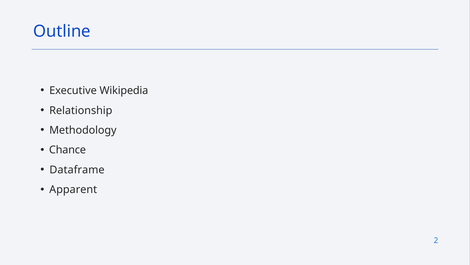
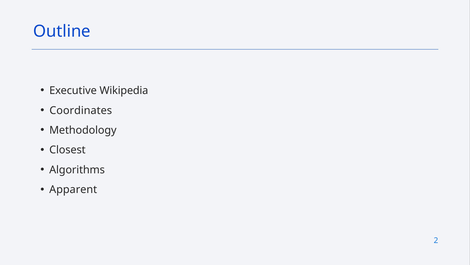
Relationship: Relationship -> Coordinates (81, 110)
Chance: Chance -> Closest (67, 150)
Dataframe: Dataframe -> Algorithms (77, 169)
